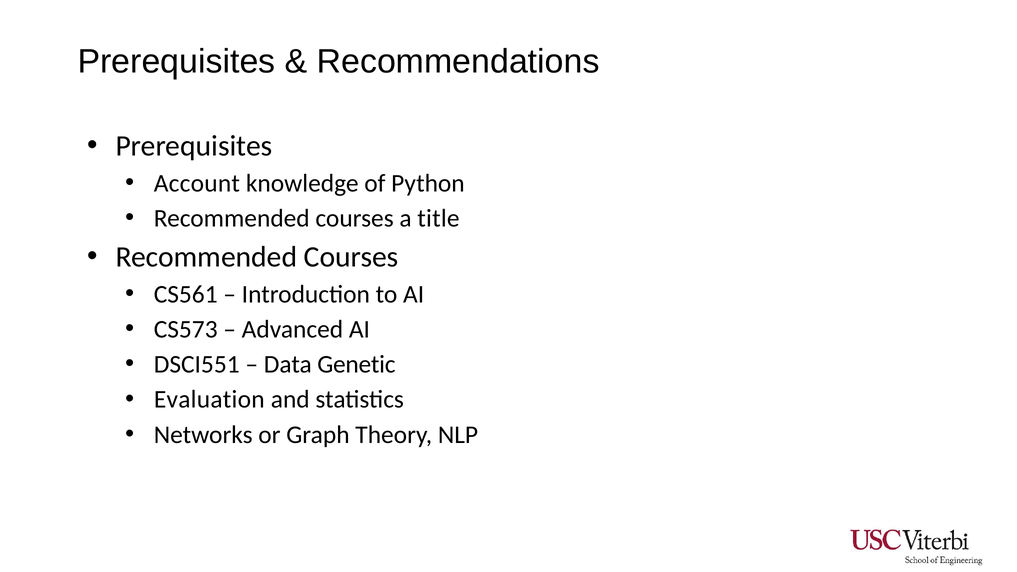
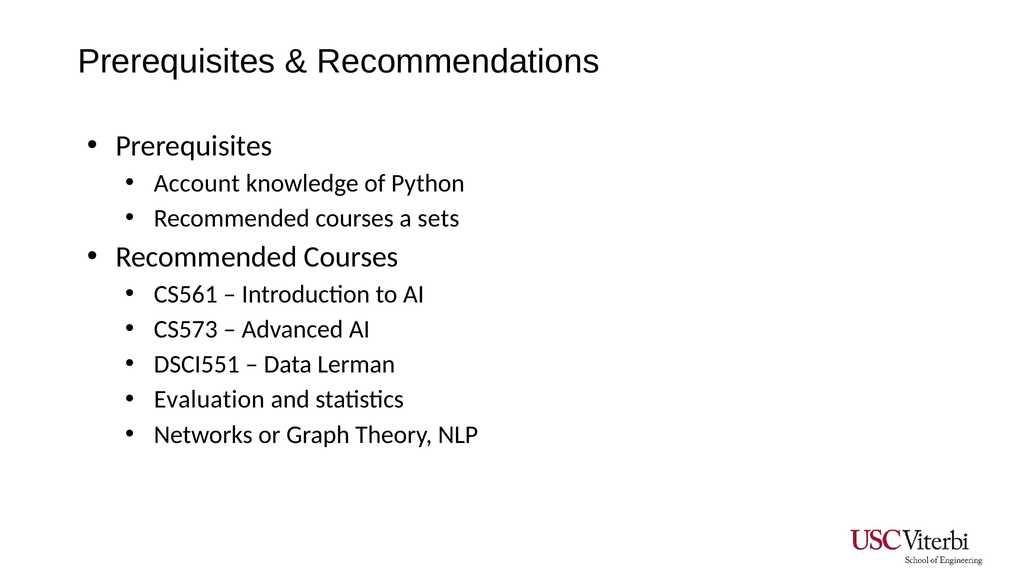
title: title -> sets (438, 218)
Genetic: Genetic -> Lerman (356, 365)
